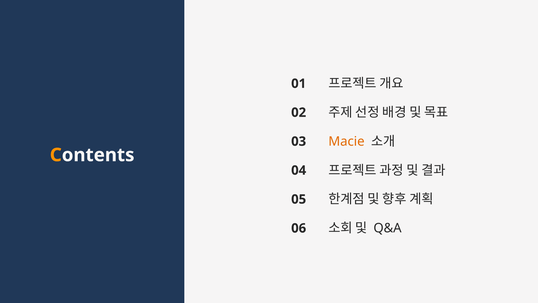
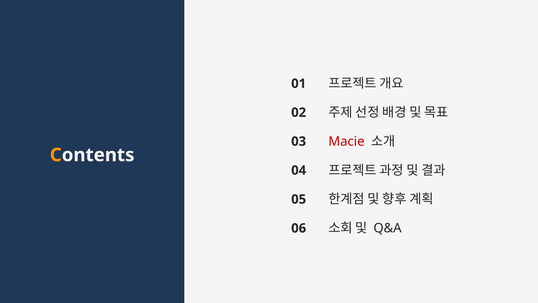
Macie colour: orange -> red (346, 141)
